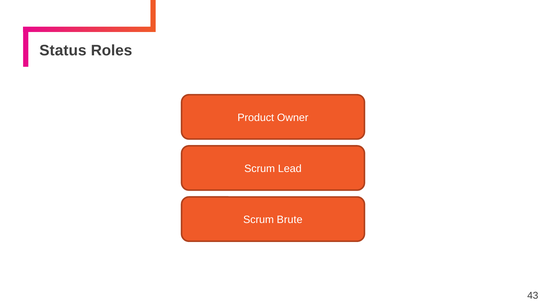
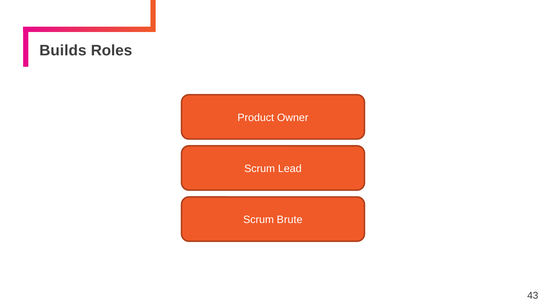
Status: Status -> Builds (63, 50)
